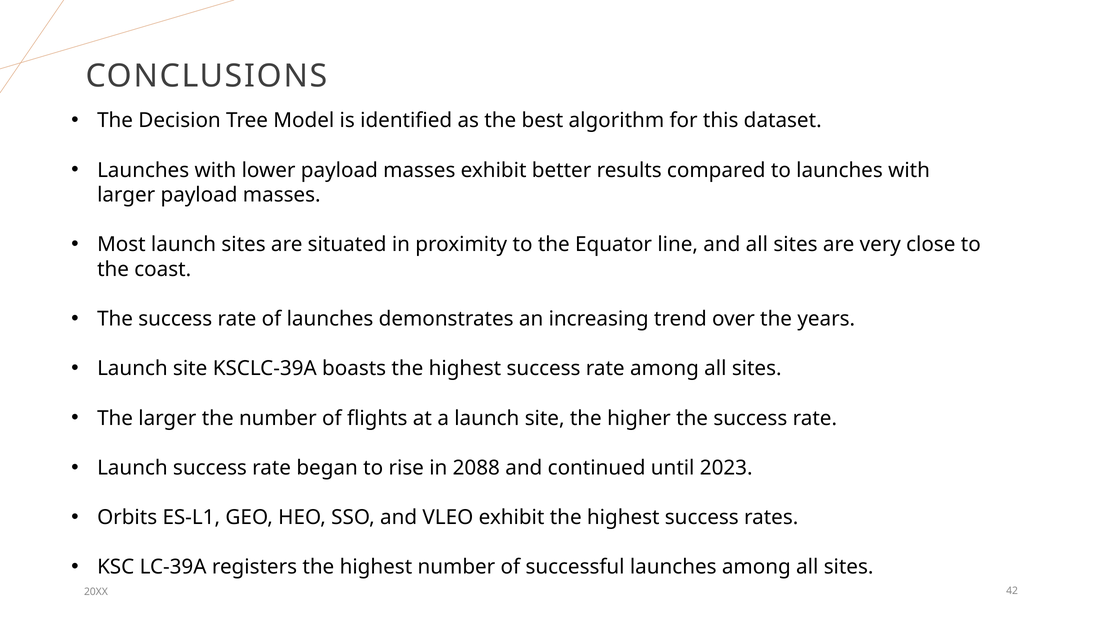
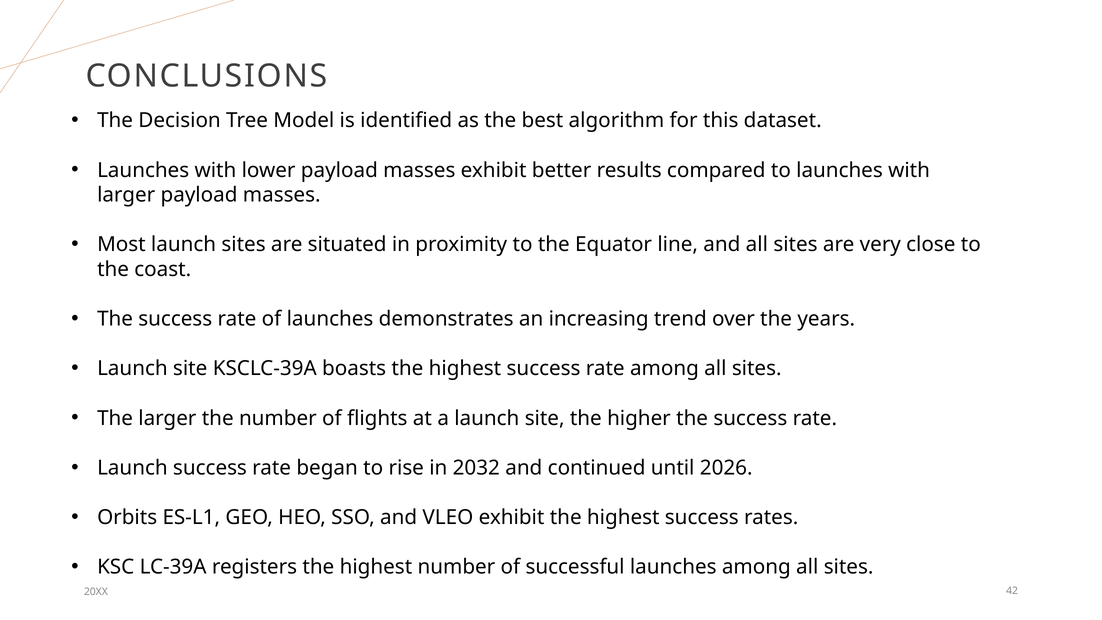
2088: 2088 -> 2032 (476, 468)
2023: 2023 -> 2026 (726, 468)
